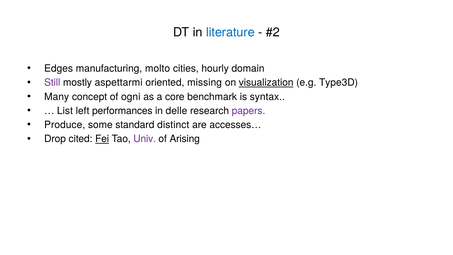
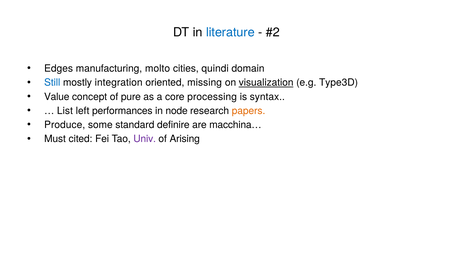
hourly: hourly -> quindi (215, 68)
Still colour: purple -> blue (52, 83)
aspettarmi: aspettarmi -> integration (119, 83)
Many: Many -> Value (57, 97)
ogni: ogni -> pure (131, 97)
benchmark: benchmark -> processing (212, 97)
delle: delle -> node (177, 111)
papers colour: purple -> orange (249, 111)
distinct: distinct -> definire (173, 125)
accesses…: accesses… -> macchina… (235, 125)
Drop: Drop -> Must (55, 139)
Fei underline: present -> none (102, 139)
